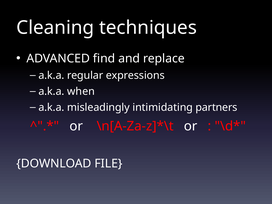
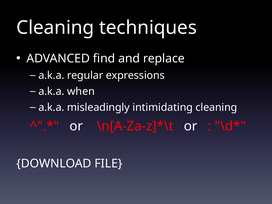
intimidating partners: partners -> cleaning (216, 107)
